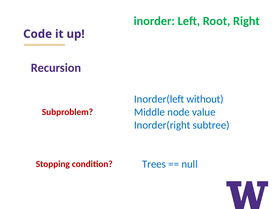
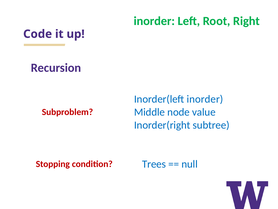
Inorder(left without: without -> inorder (205, 99)
